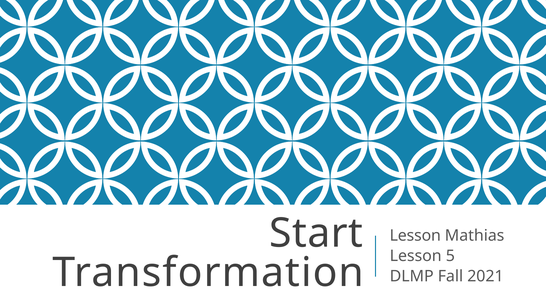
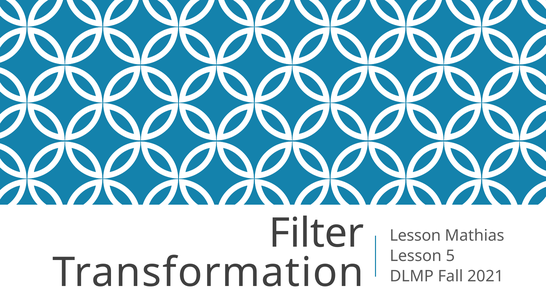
Start: Start -> Filter (316, 234)
